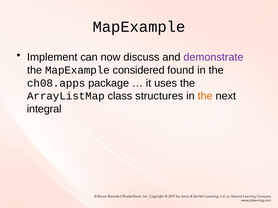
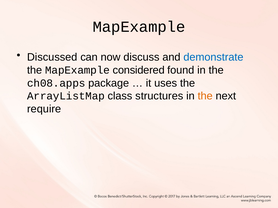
Implement: Implement -> Discussed (52, 57)
demonstrate colour: purple -> blue (214, 57)
integral: integral -> require (44, 109)
